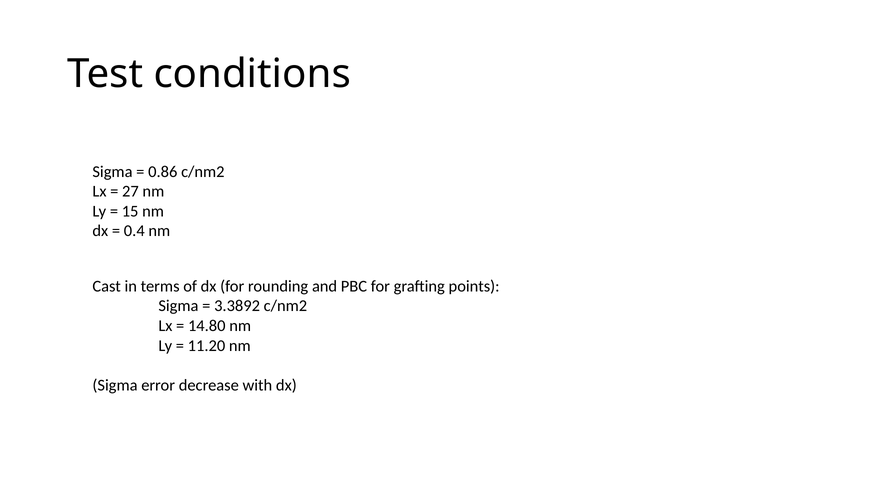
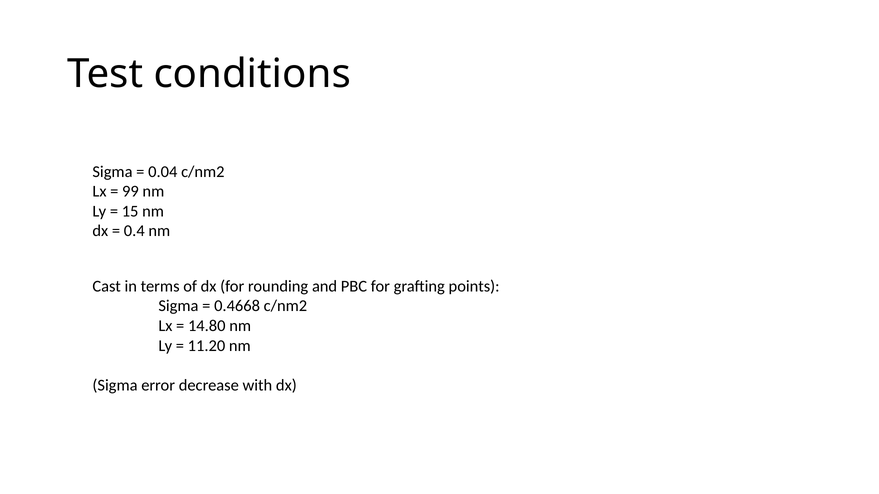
0.86: 0.86 -> 0.04 (163, 172)
27: 27 -> 99 (130, 192)
3.3892: 3.3892 -> 0.4668 (237, 306)
